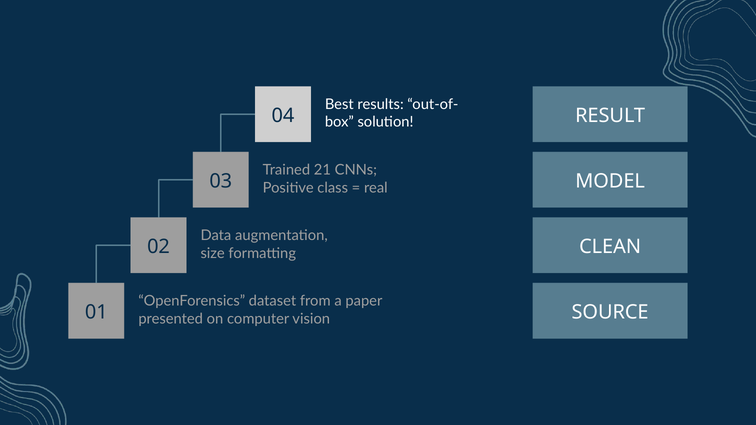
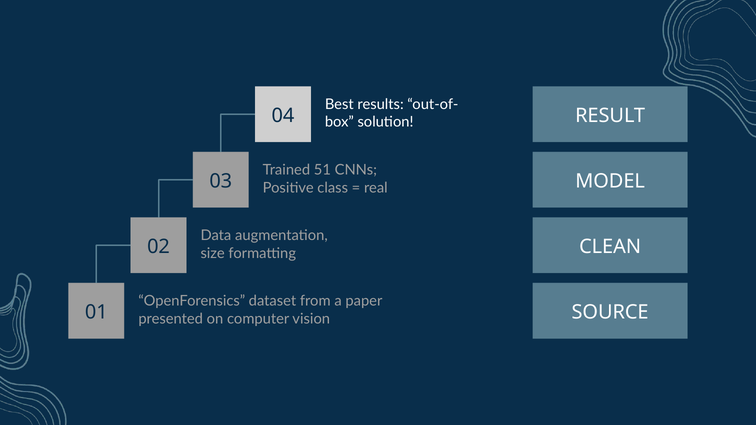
21: 21 -> 51 (322, 170)
